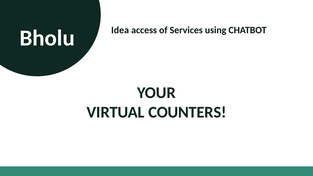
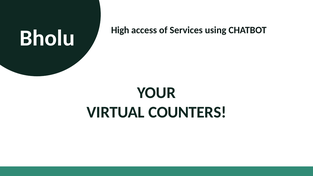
Idea: Idea -> High (120, 30)
